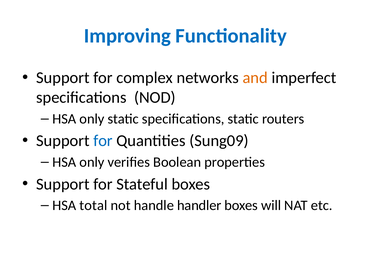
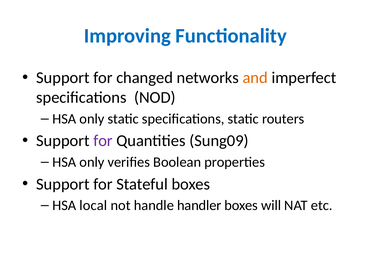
complex: complex -> changed (145, 78)
for colour: blue -> purple (103, 141)
total: total -> local (93, 206)
